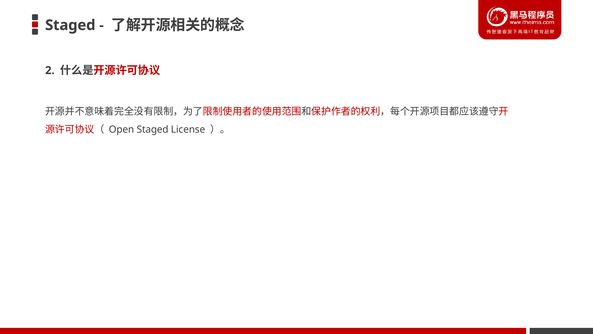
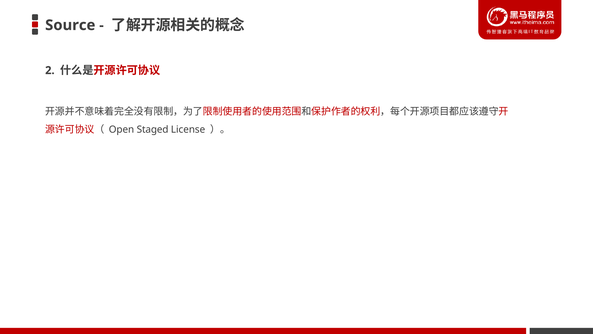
Staged: Staged -> Source (70, 25)
